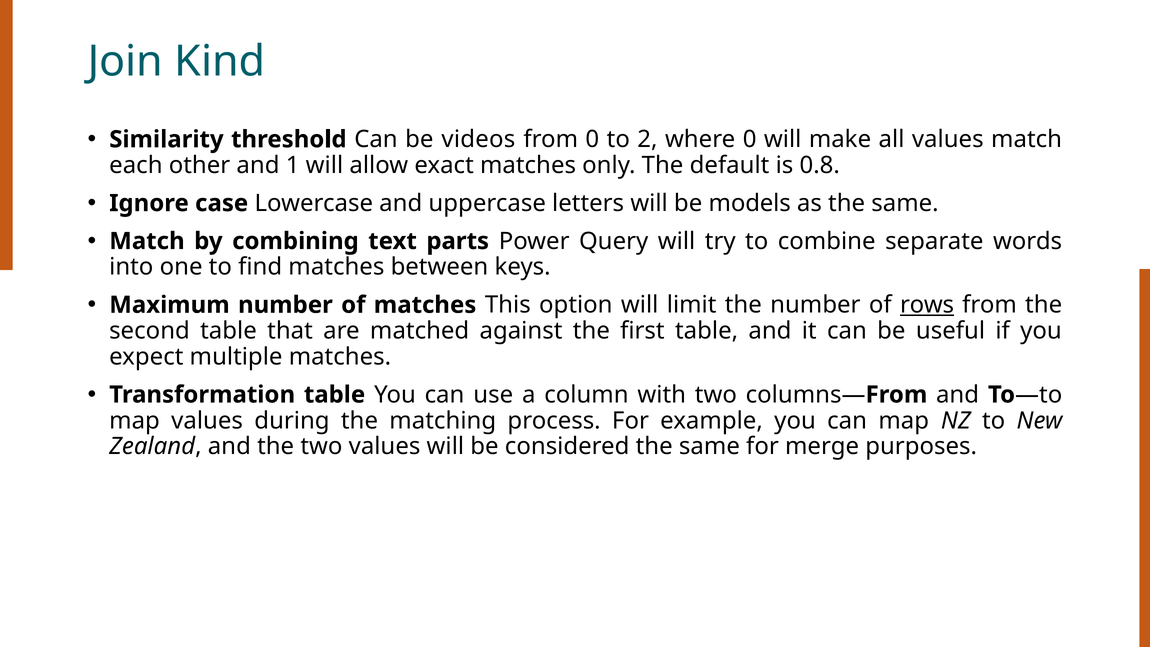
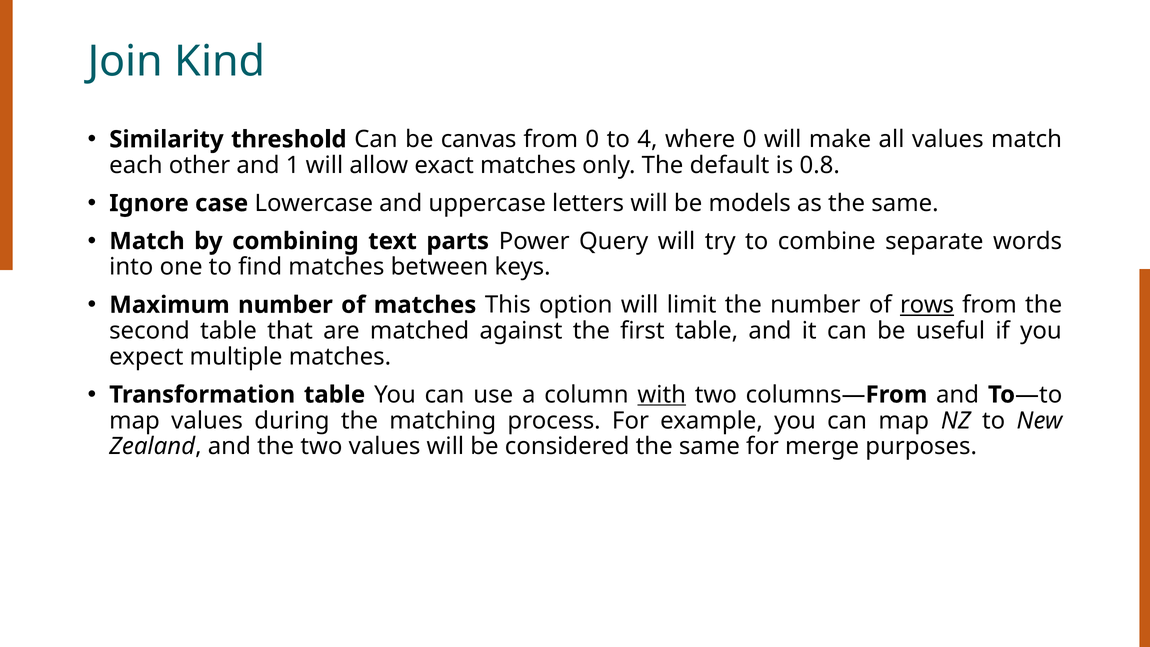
videos: videos -> canvas (479, 139)
2: 2 -> 4 (647, 139)
with underline: none -> present (662, 395)
